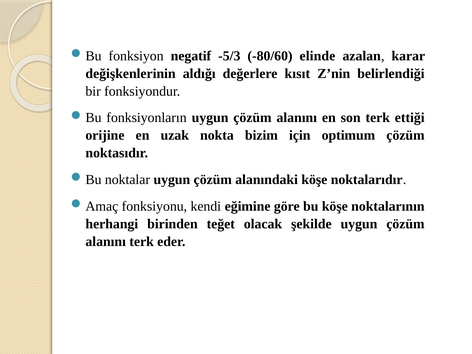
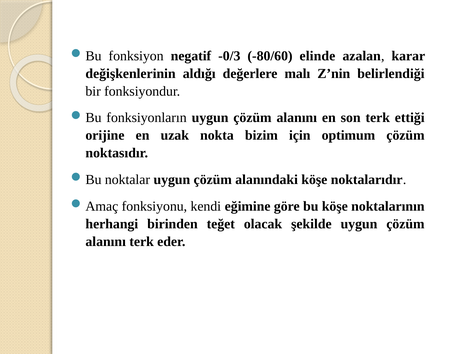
-5/3: -5/3 -> -0/3 (229, 56)
kısıt: kısıt -> malı (297, 74)
